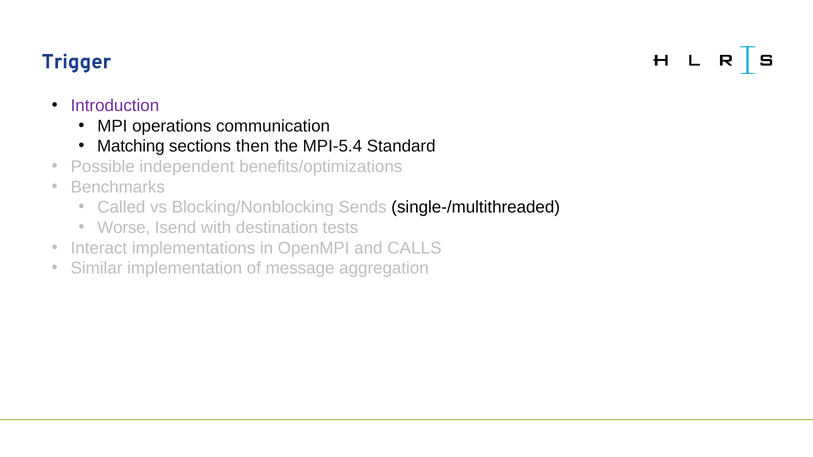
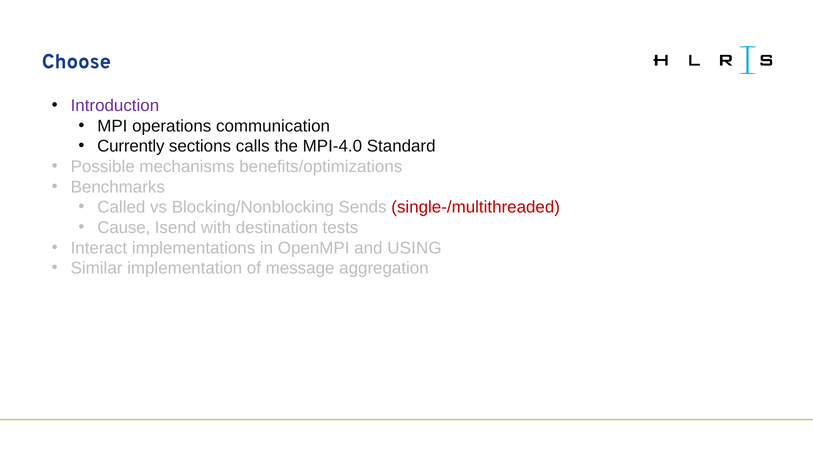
Trigger: Trigger -> Choose (76, 62)
Matching: Matching -> Currently (131, 146)
then: then -> calls (253, 146)
MPI-5.4: MPI-5.4 -> MPI-4.0 (332, 146)
independent: independent -> mechanisms (187, 167)
single-/multithreaded colour: black -> red (476, 207)
Worse: Worse -> Cause (124, 228)
CALLS: CALLS -> USING (414, 248)
